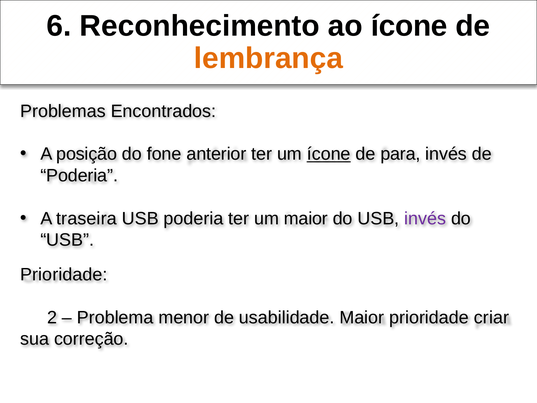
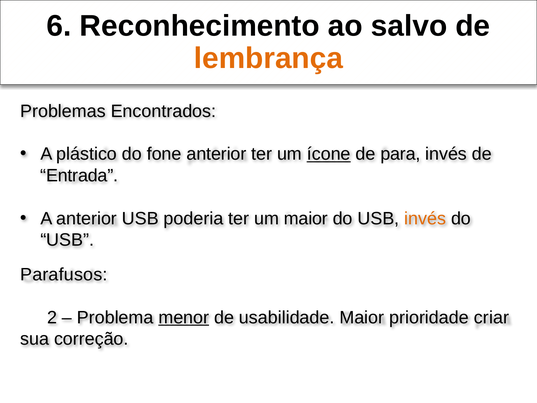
ao ícone: ícone -> salvo (409, 26)
posição: posição -> plástico (87, 154)
Poderia: Poderia -> Entrada (79, 175)
A traseira: traseira -> anterior (87, 218)
invés colour: purple -> orange (425, 218)
Prioridade: Prioridade -> Parafusos (64, 274)
menor underline: none -> present (184, 317)
